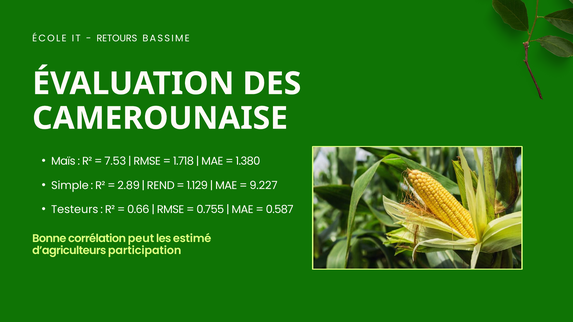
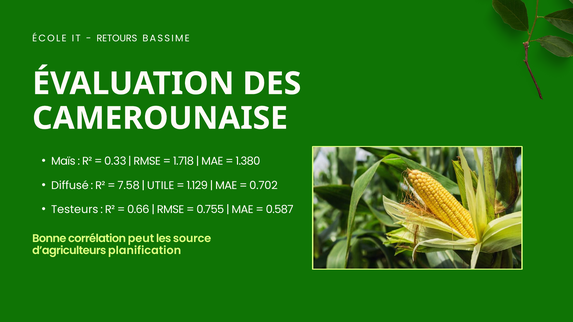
7.53: 7.53 -> 0.33 (115, 161)
Simple: Simple -> Diffusé (70, 186)
2.89: 2.89 -> 7.58 (129, 186)
REND: REND -> UTILE (161, 186)
9.227: 9.227 -> 0.702 (264, 186)
estimé: estimé -> source (192, 239)
participation: participation -> planification (145, 251)
